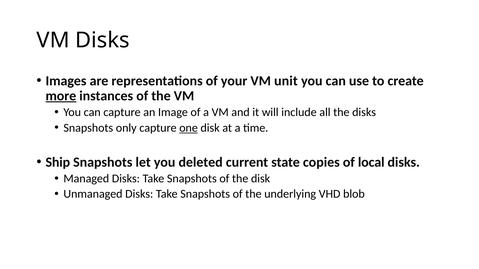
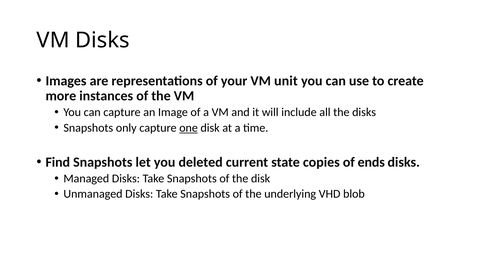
more underline: present -> none (61, 96)
Ship: Ship -> Find (58, 162)
local: local -> ends (371, 162)
